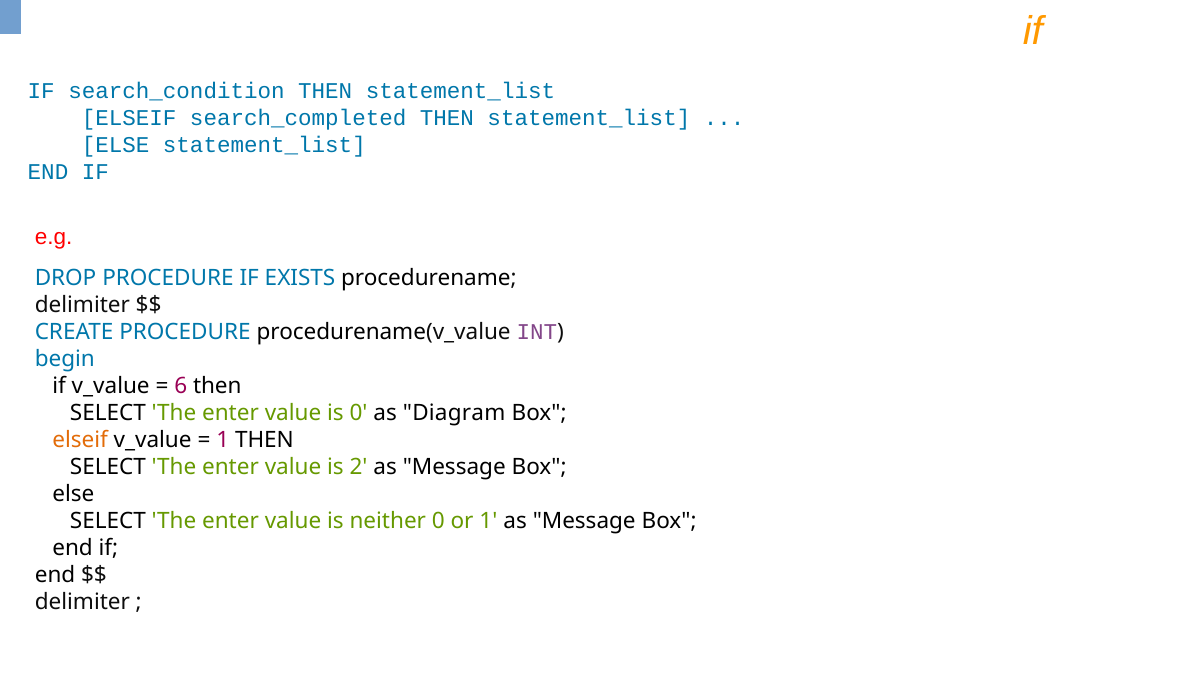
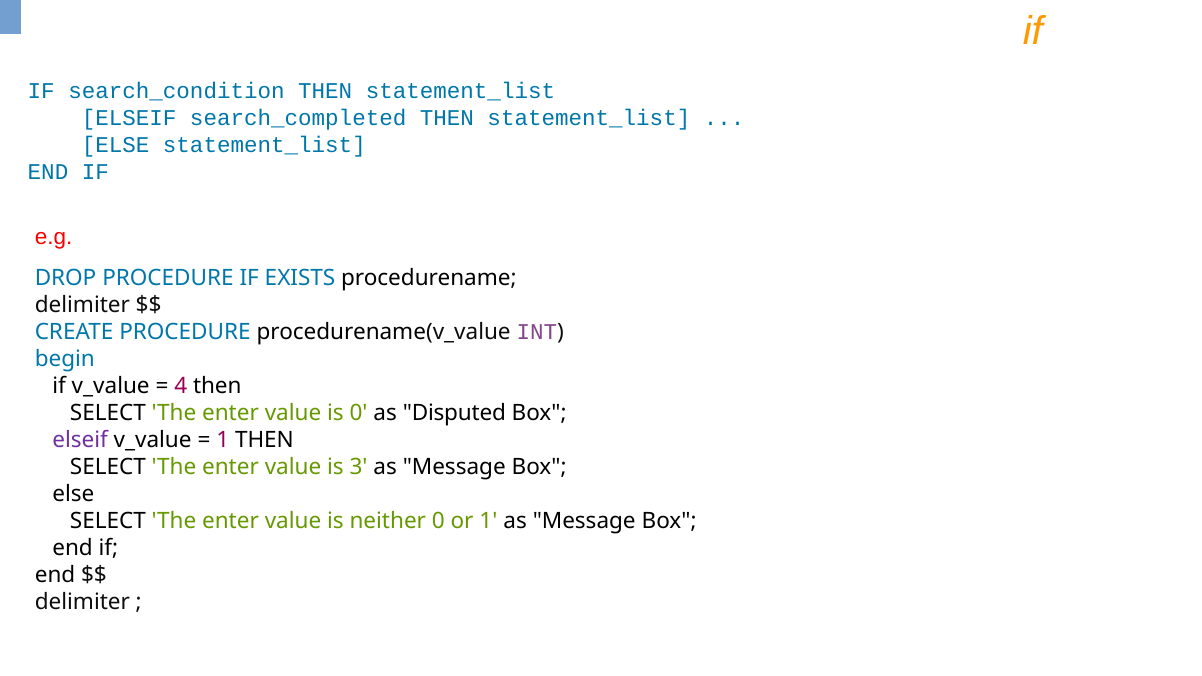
6: 6 -> 4 (181, 386)
Diagram: Diagram -> Disputed (454, 413)
elseif colour: orange -> purple (80, 440)
2: 2 -> 3 (359, 467)
